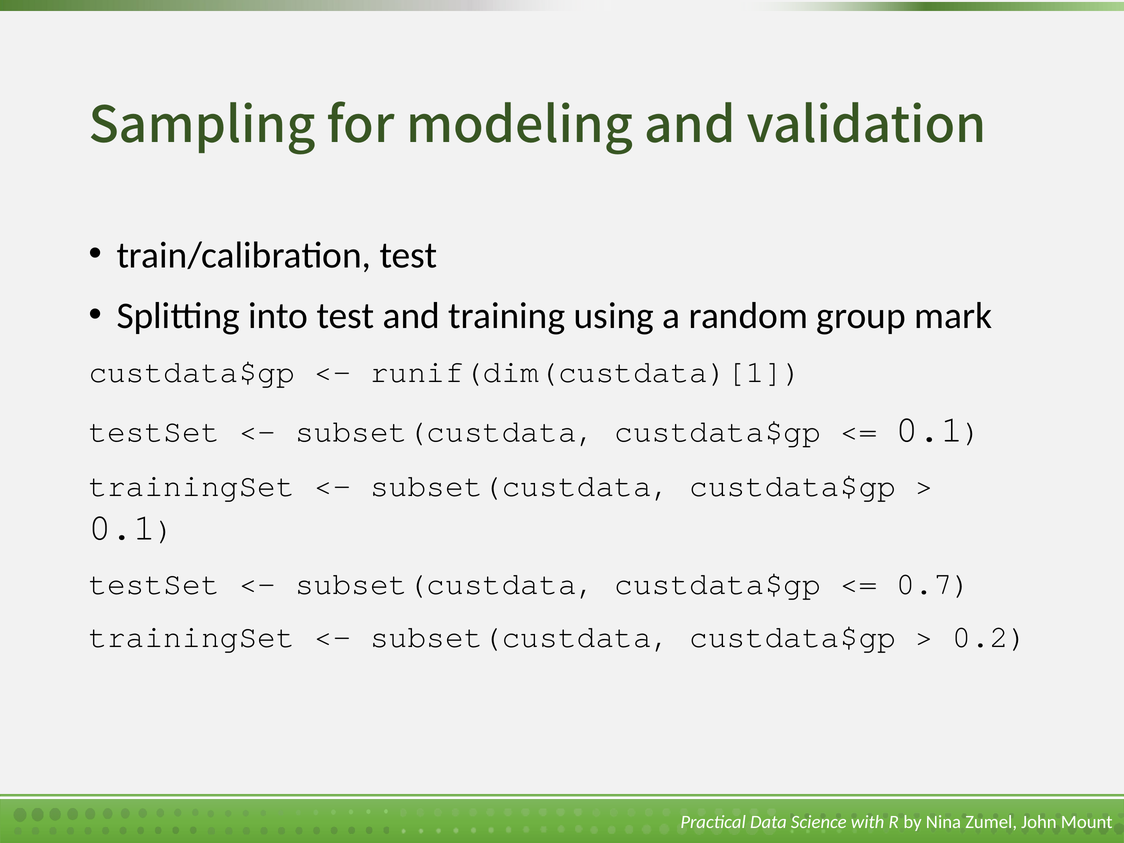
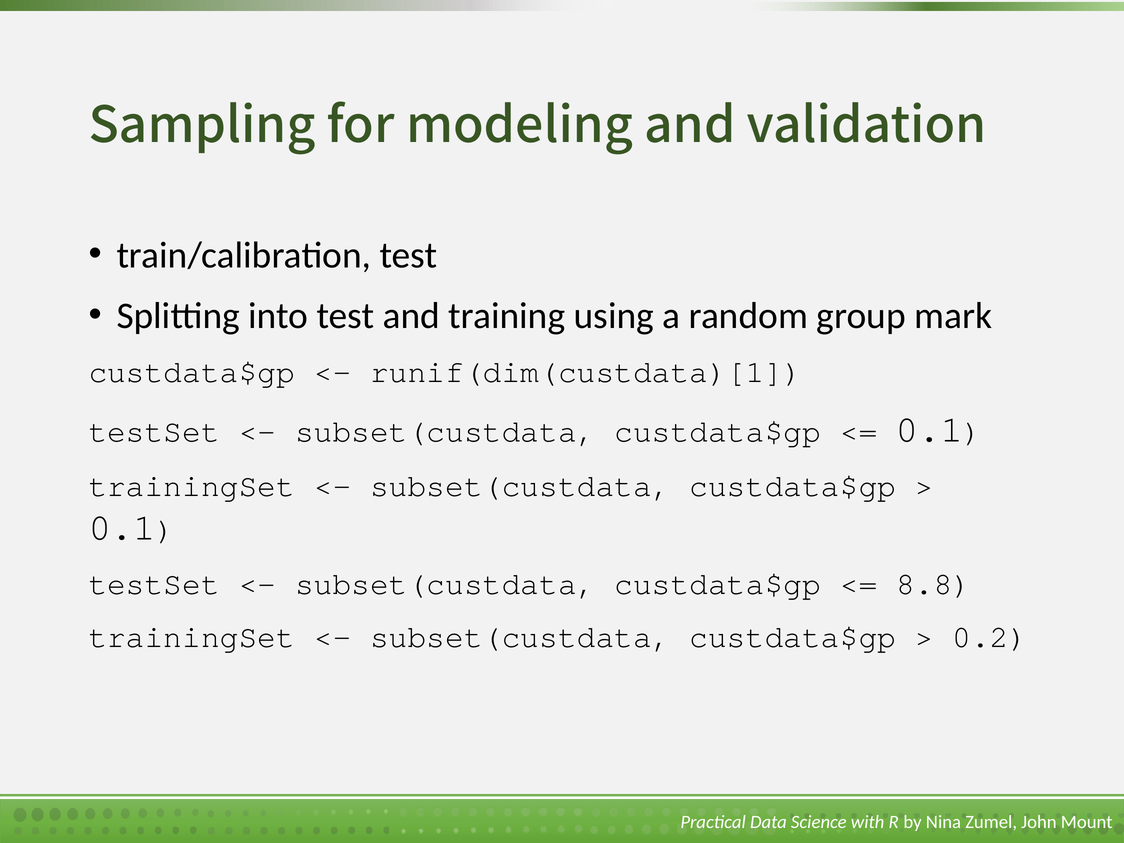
0.7: 0.7 -> 8.8 (934, 584)
